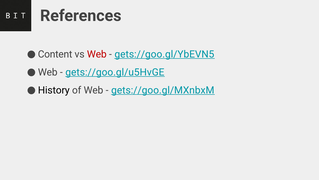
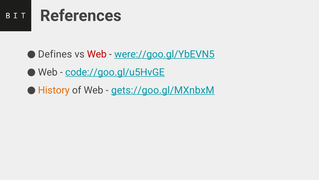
Content: Content -> Defines (55, 54)
gets://goo.gl/YbEVN5: gets://goo.gl/YbEVN5 -> were://goo.gl/YbEVN5 (164, 54)
gets://goo.gl/u5HvGE: gets://goo.gl/u5HvGE -> code://goo.gl/u5HvGE (115, 72)
History colour: black -> orange (54, 90)
